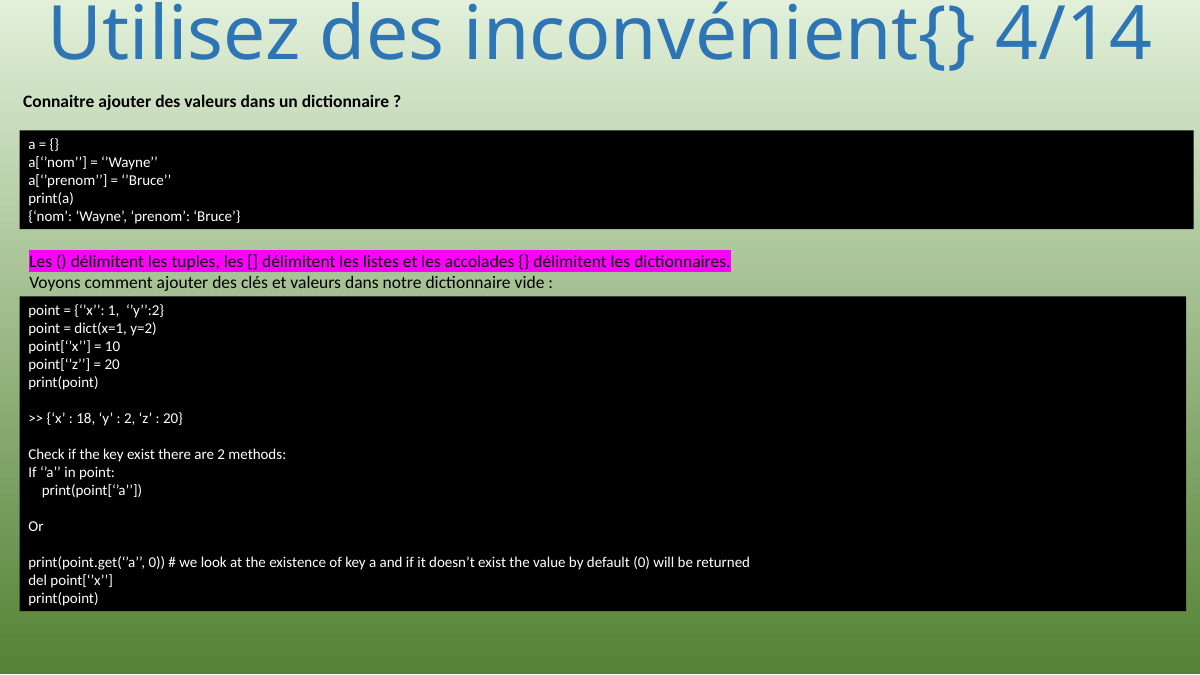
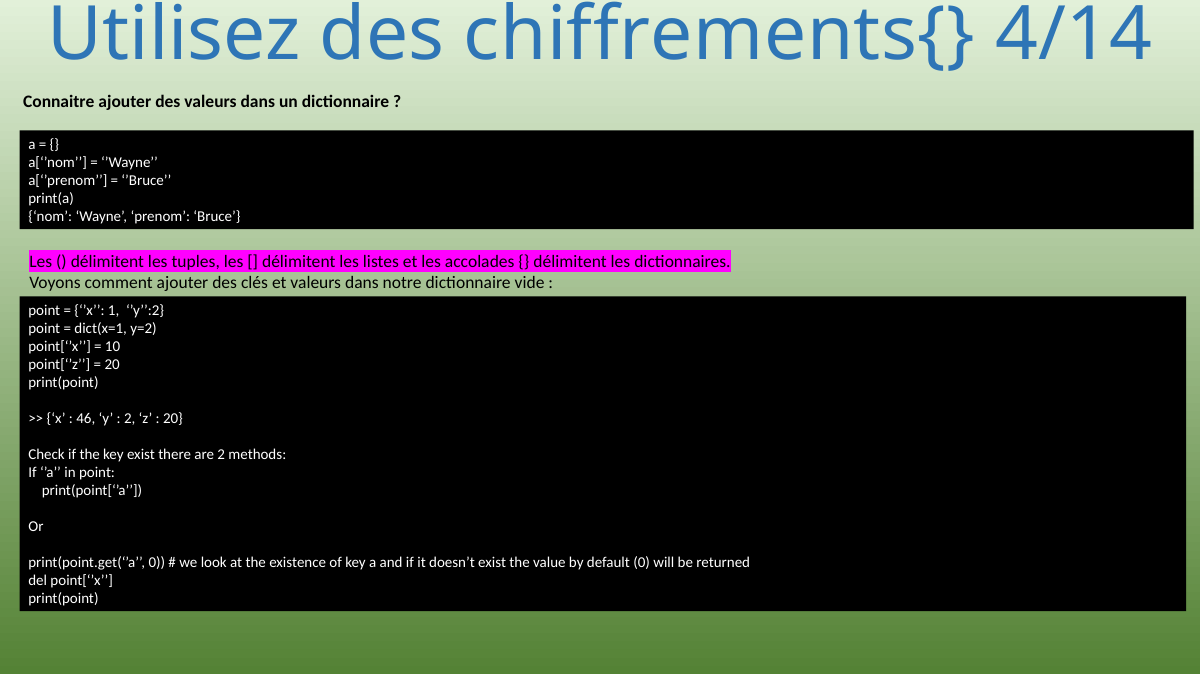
inconvénient{: inconvénient{ -> chiffrements{ (720, 34)
18: 18 -> 46 (86, 419)
